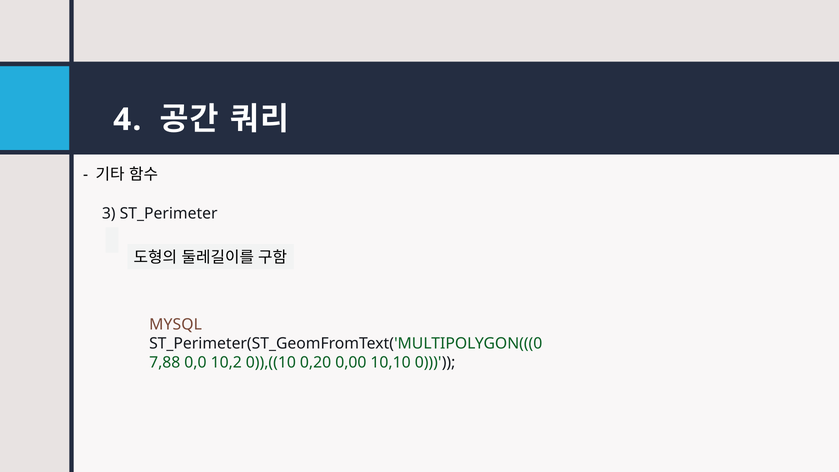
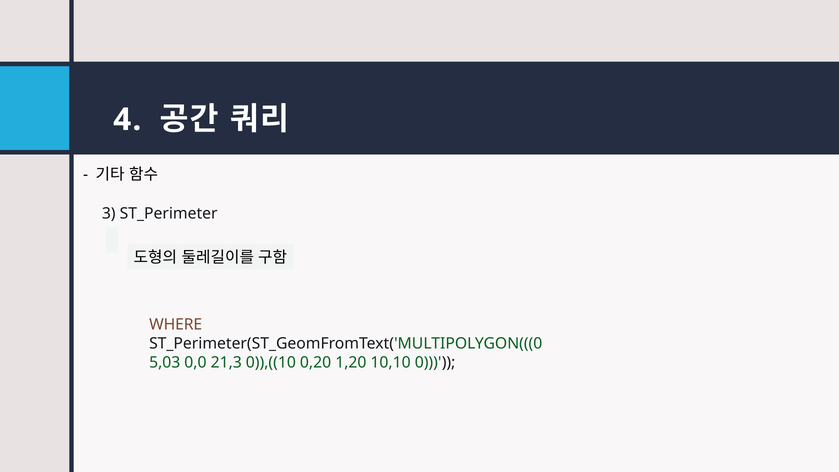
MYSQL: MYSQL -> WHERE (176, 325)
7,88: 7,88 -> 5,03 (165, 362)
10,2: 10,2 -> 21,3 (226, 362)
0,00: 0,00 -> 1,20 (351, 362)
